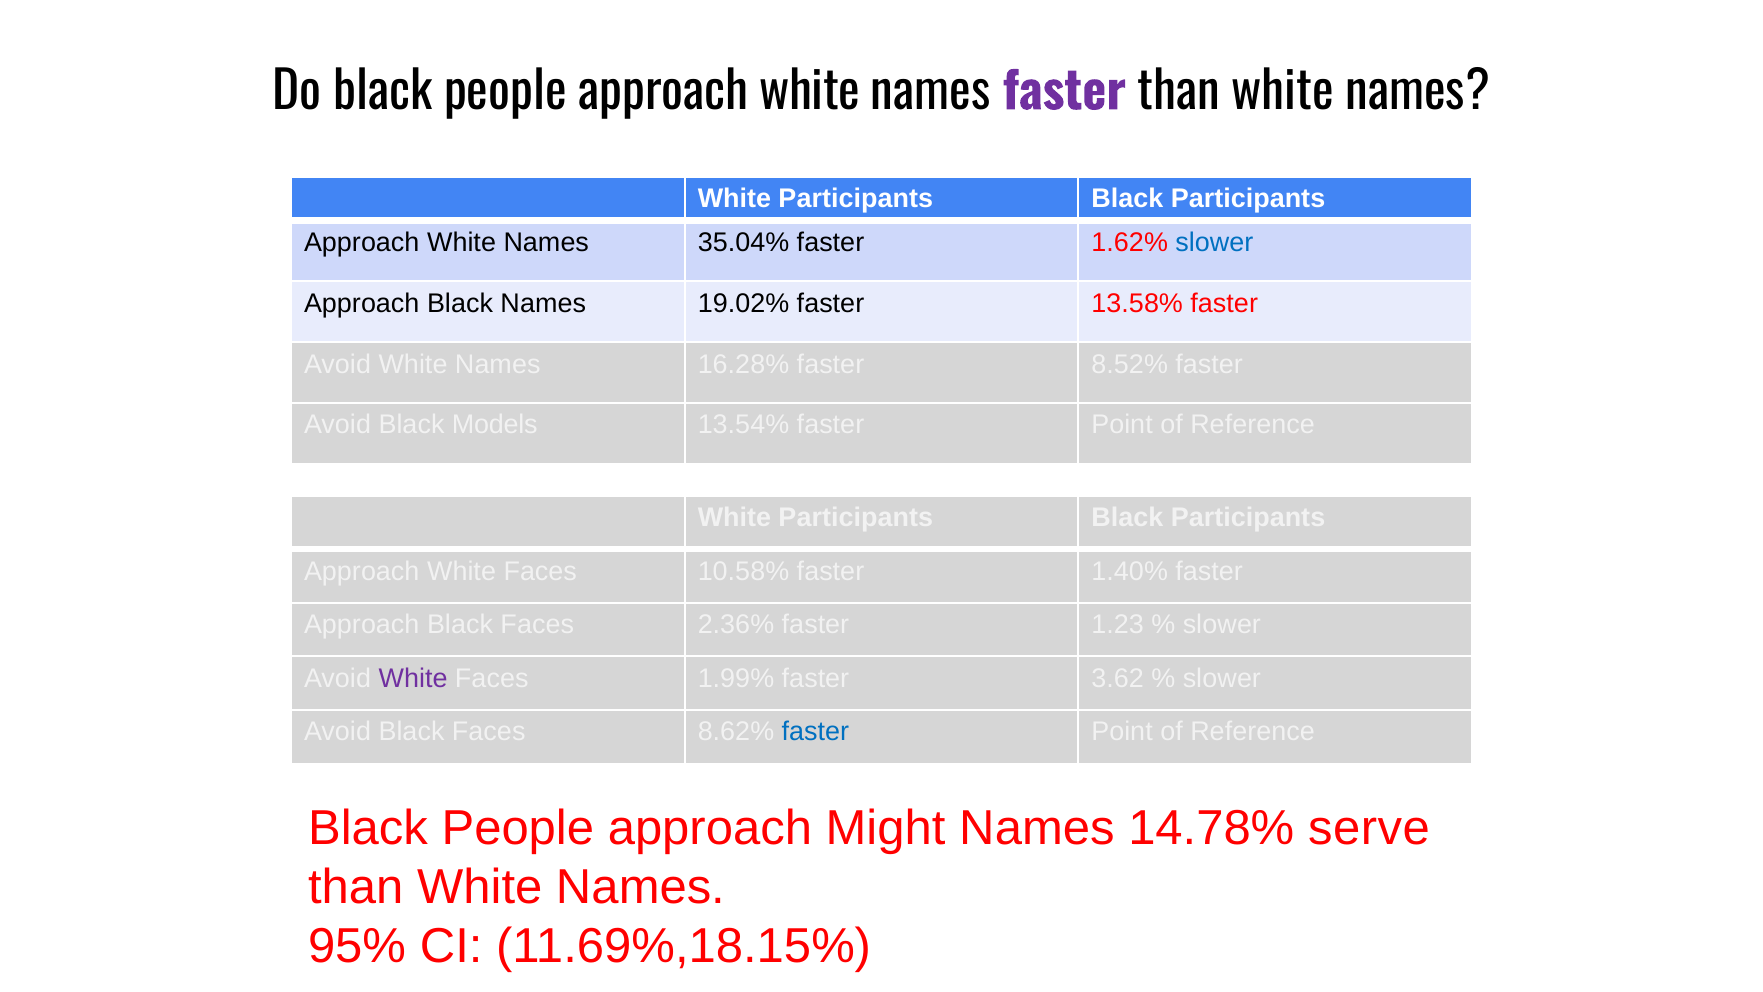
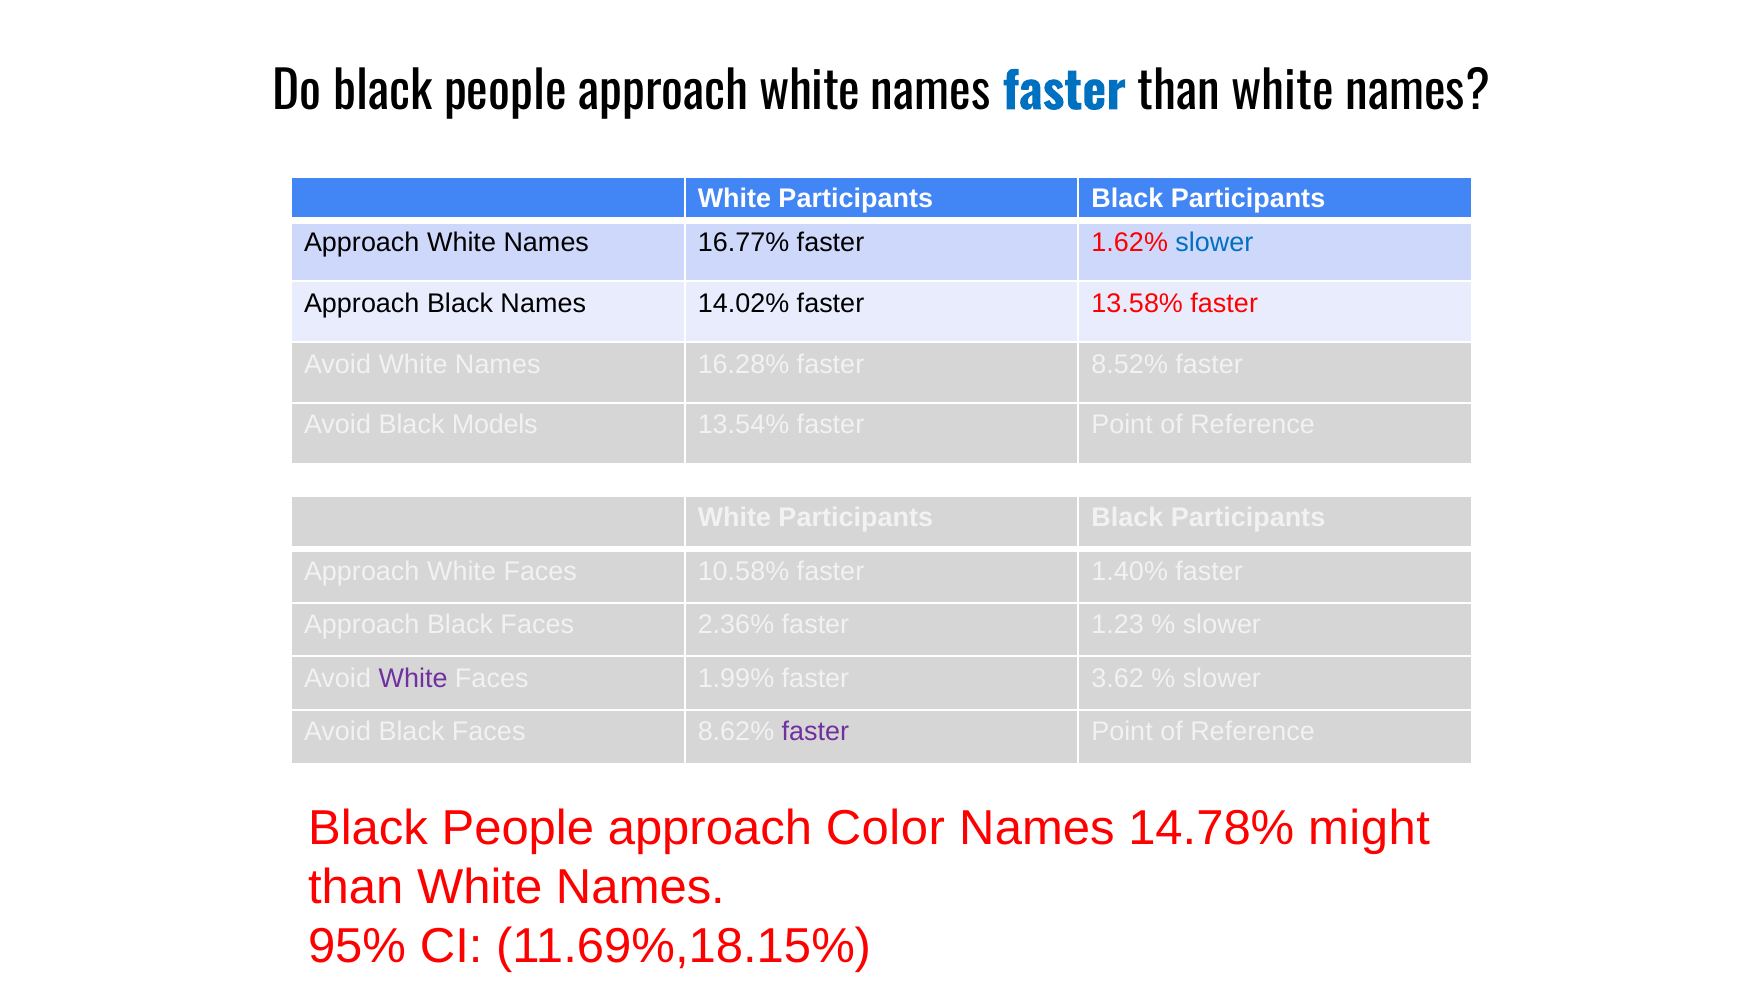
faster colour: purple -> blue (1064, 92)
35.04%: 35.04% -> 16.77% (743, 243)
19.02%: 19.02% -> 14.02% (743, 303)
faster colour: blue -> purple (815, 732)
Might: Might -> Color (885, 828)
serve: serve -> might (1369, 828)
